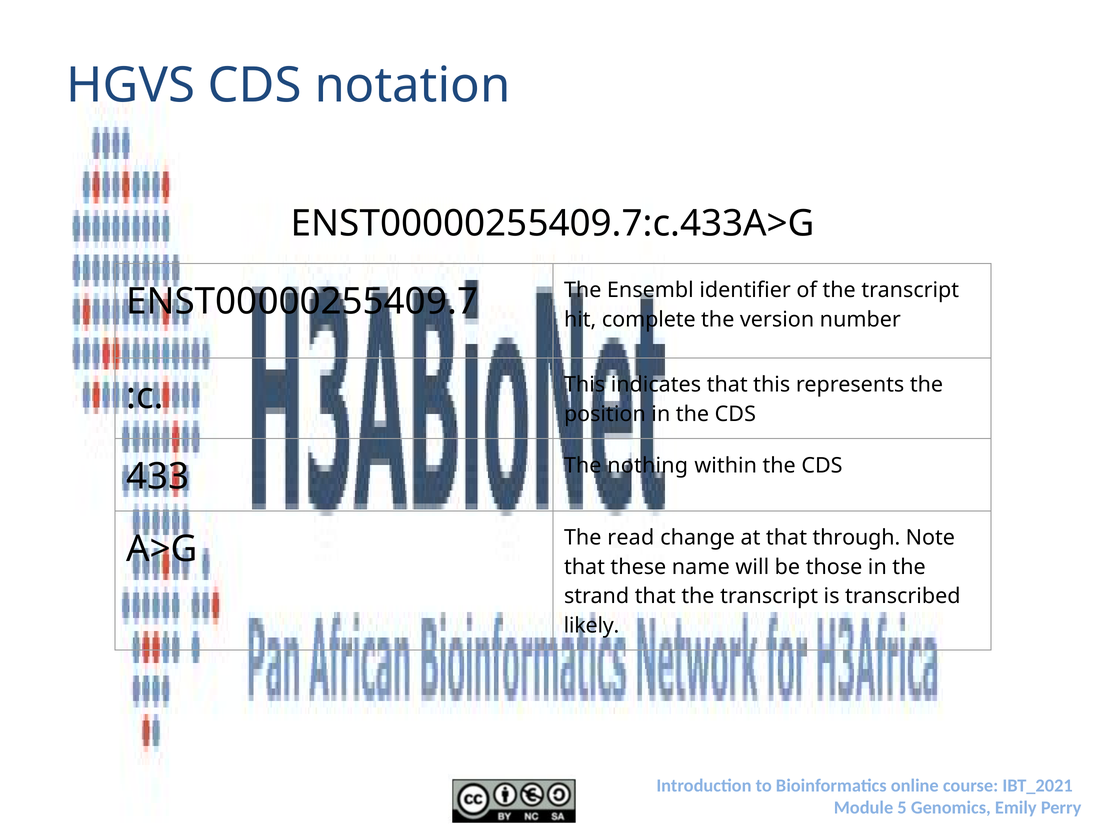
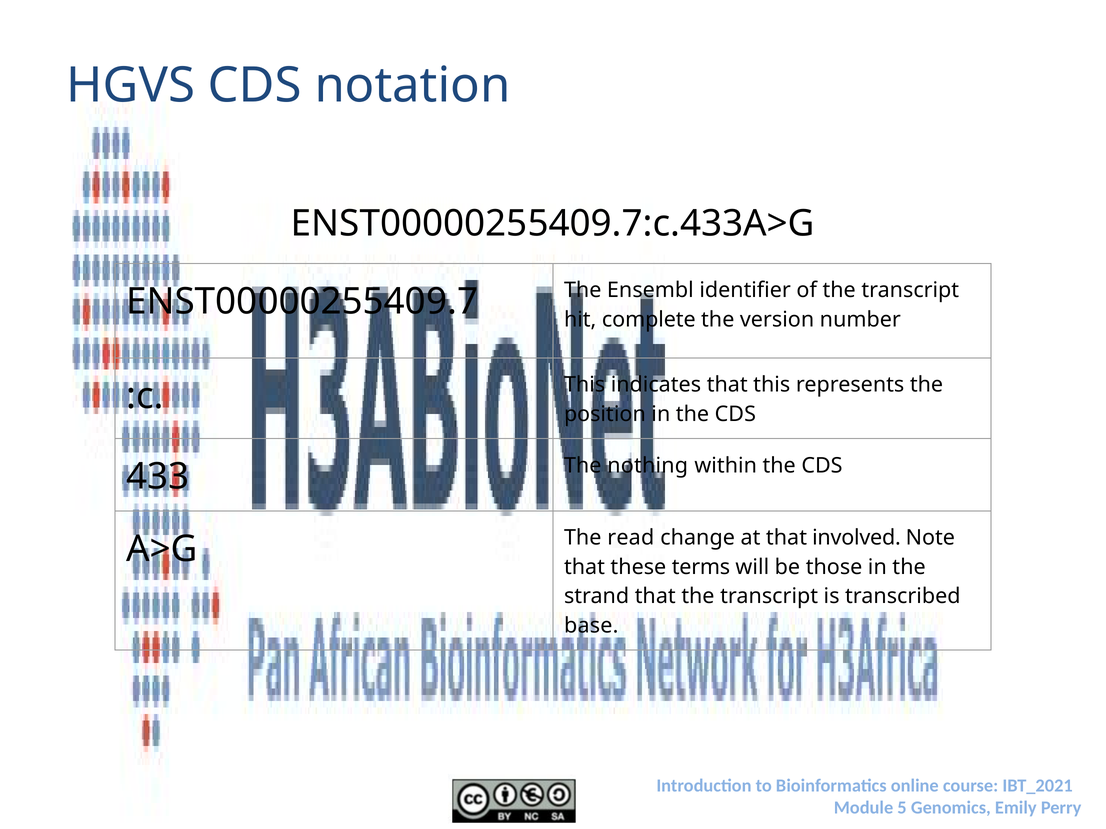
through: through -> involved (856, 538)
name: name -> terms (701, 567)
likely: likely -> base (591, 626)
